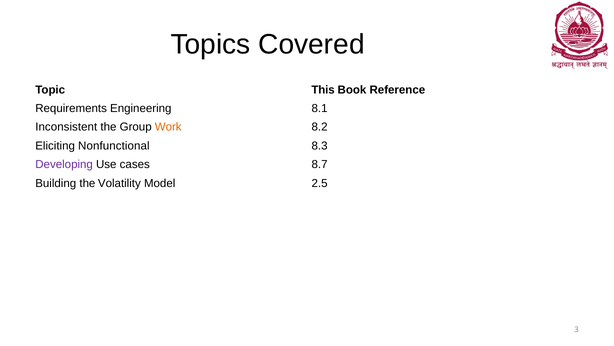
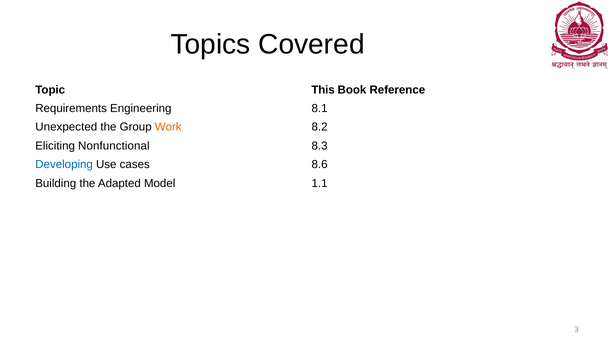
Inconsistent: Inconsistent -> Unexpected (66, 127)
Developing colour: purple -> blue (64, 164)
8.7: 8.7 -> 8.6 (320, 164)
Volatility: Volatility -> Adapted (119, 183)
2.5: 2.5 -> 1.1 (320, 183)
